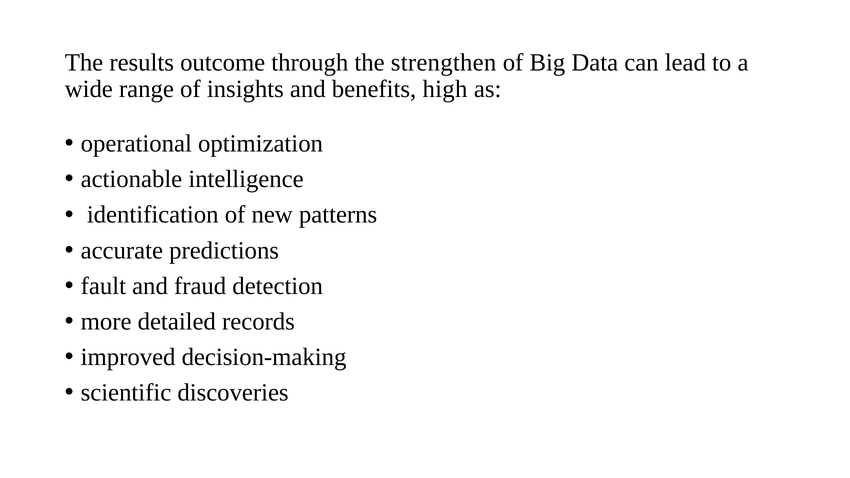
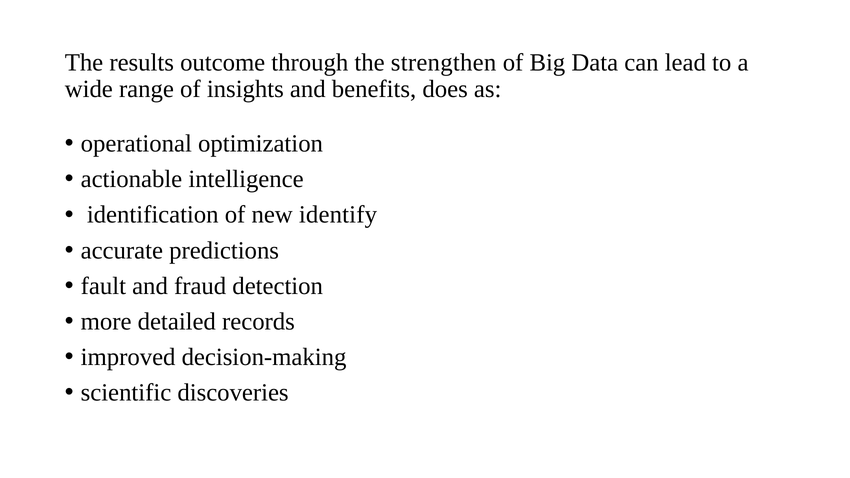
high: high -> does (445, 89)
patterns: patterns -> identify (338, 215)
